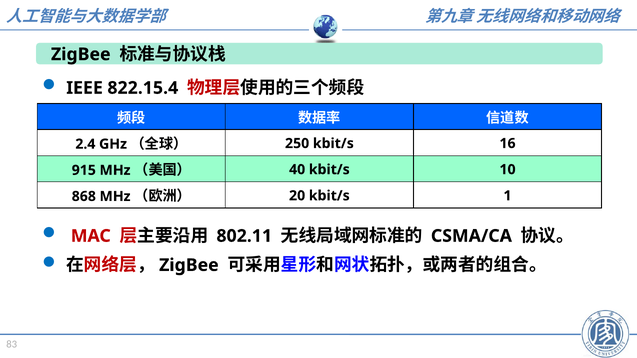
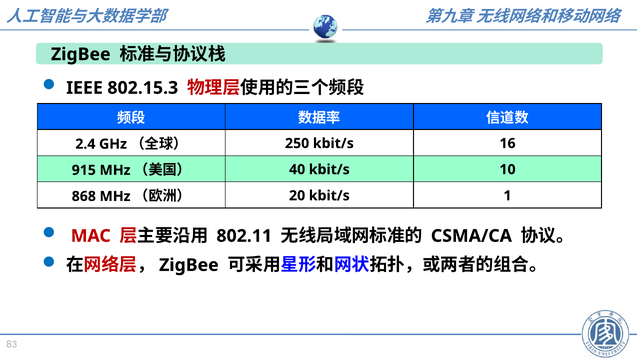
822.15.4: 822.15.4 -> 802.15.3 (143, 88)
